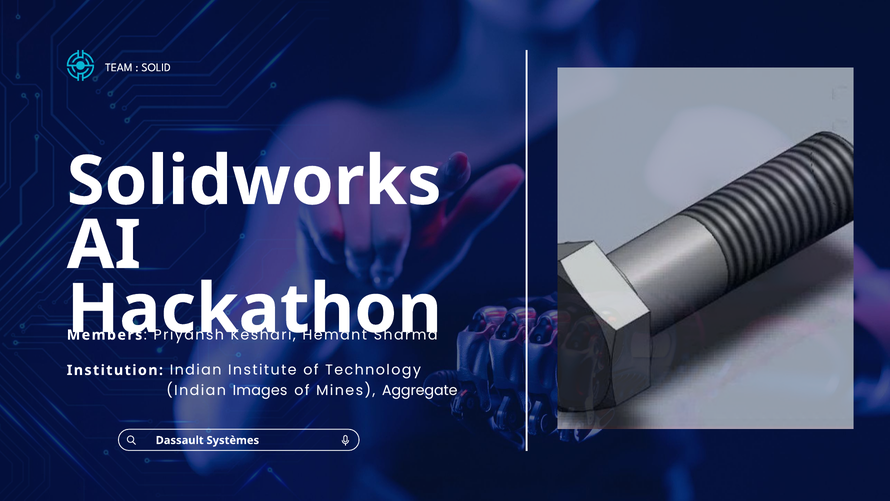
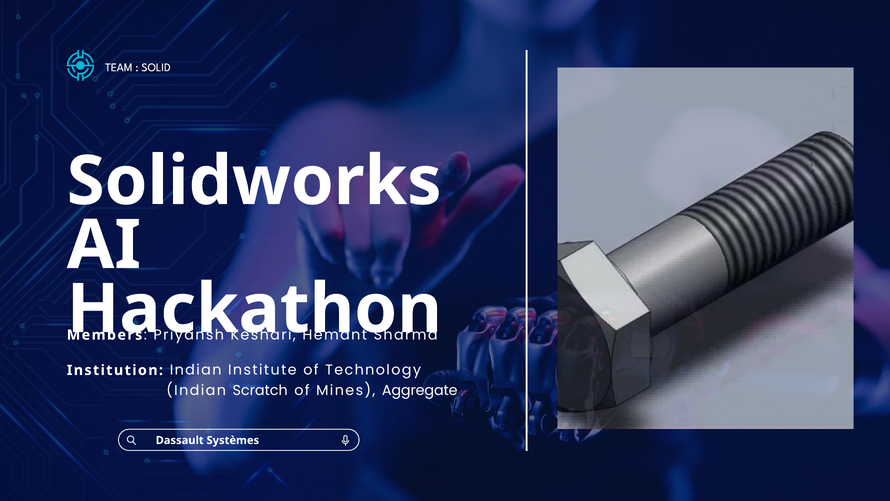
Images: Images -> Scratch (260, 390)
